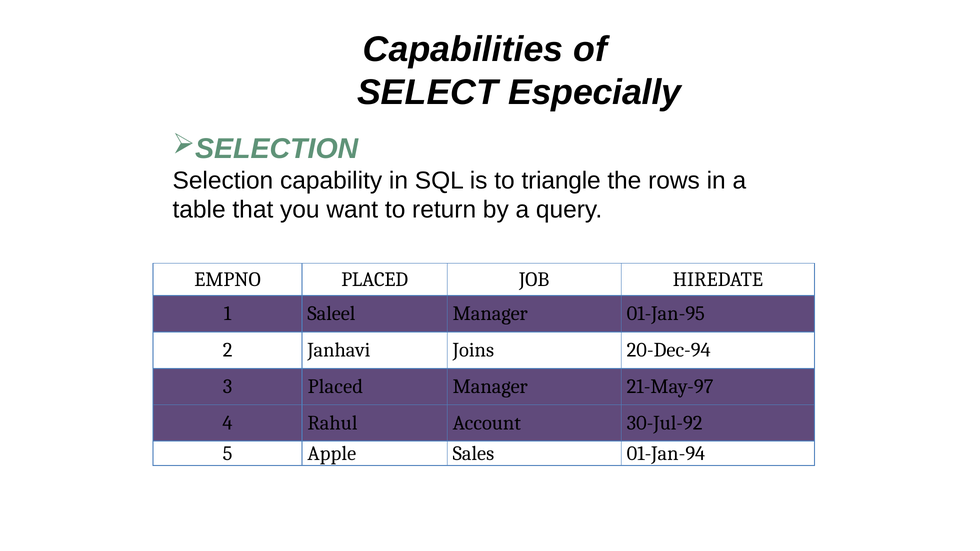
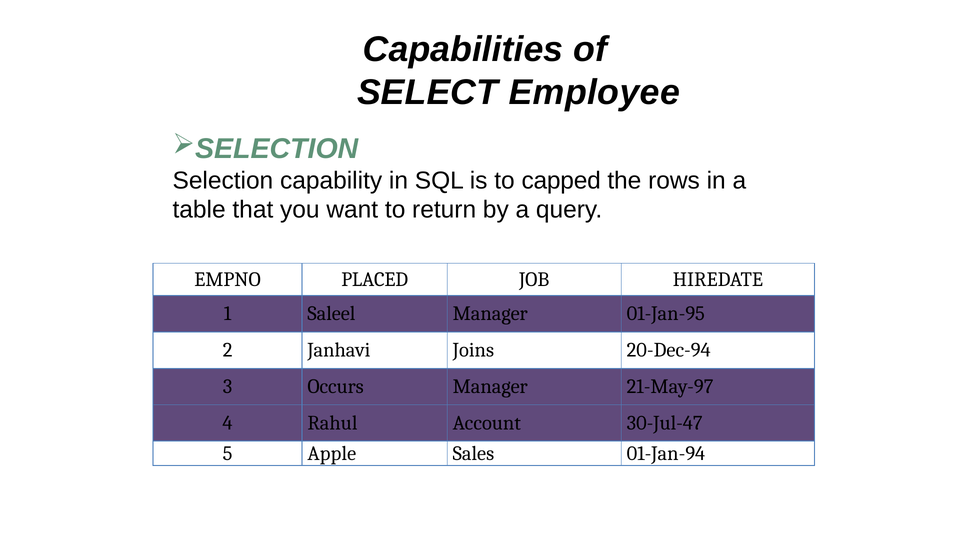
Especially: Especially -> Employee (594, 93)
triangle: triangle -> capped (561, 181)
3 Placed: Placed -> Occurs (336, 387)
30-Jul-92: 30-Jul-92 -> 30-Jul-47 (665, 423)
